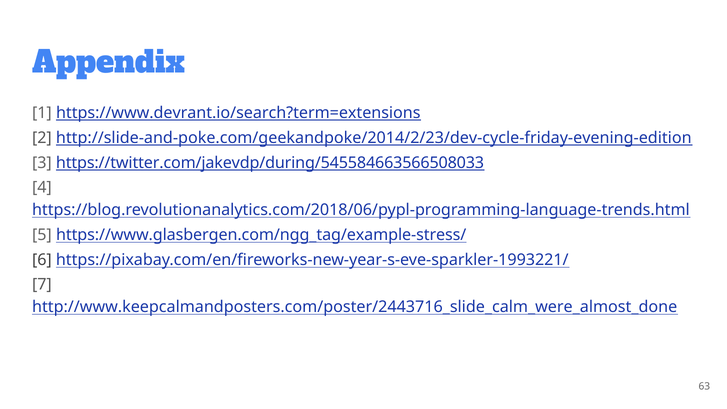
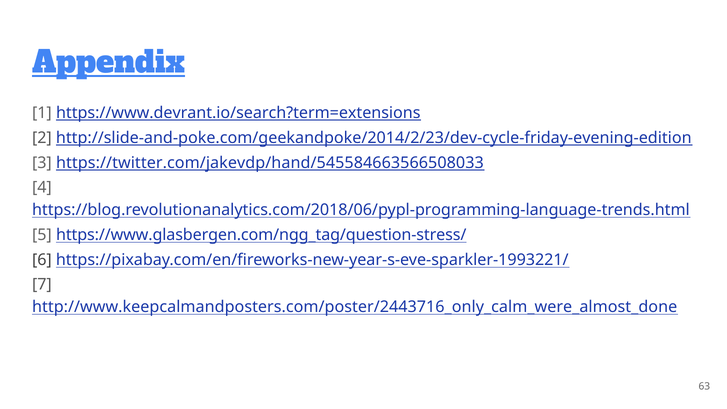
Appendix underline: none -> present (109, 63)
https://twitter.com/jakevdp/during/545584663566508033: https://twitter.com/jakevdp/during/545584663566508033 -> https://twitter.com/jakevdp/hand/545584663566508033 (270, 163)
https://www.glasbergen.com/ngg_tag/example-stress/: https://www.glasbergen.com/ngg_tag/example-stress/ -> https://www.glasbergen.com/ngg_tag/question-stress/ (261, 235)
http://www.keepcalmandposters.com/poster/2443716_slide_calm_were_almost_done: http://www.keepcalmandposters.com/poster/2443716_slide_calm_were_almost_done -> http://www.keepcalmandposters.com/poster/2443716_only_calm_were_almost_done (355, 307)
